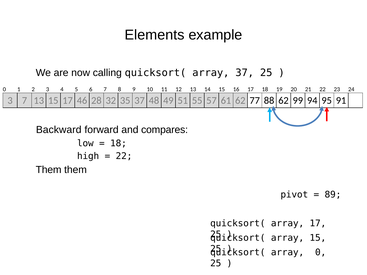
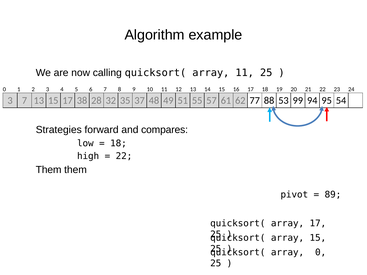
Elements: Elements -> Algorithm (155, 35)
array 37: 37 -> 11 (245, 73)
46: 46 -> 38 (82, 101)
88 62: 62 -> 53 (283, 101)
91: 91 -> 54 (341, 101)
Backward: Backward -> Strategies (59, 130)
